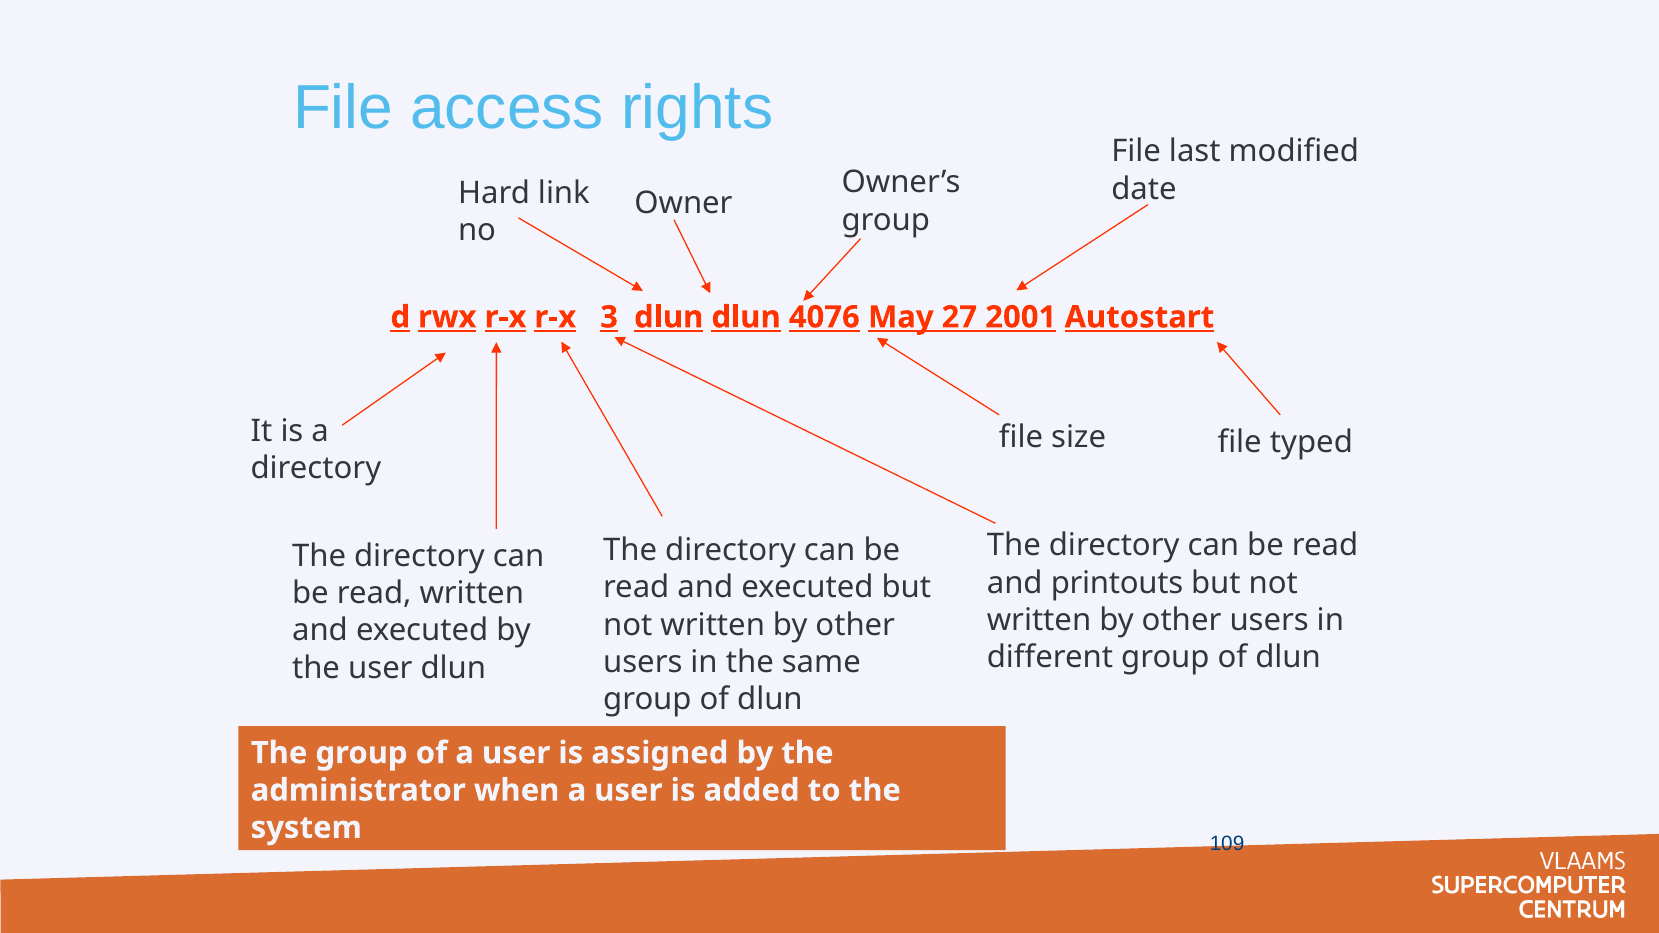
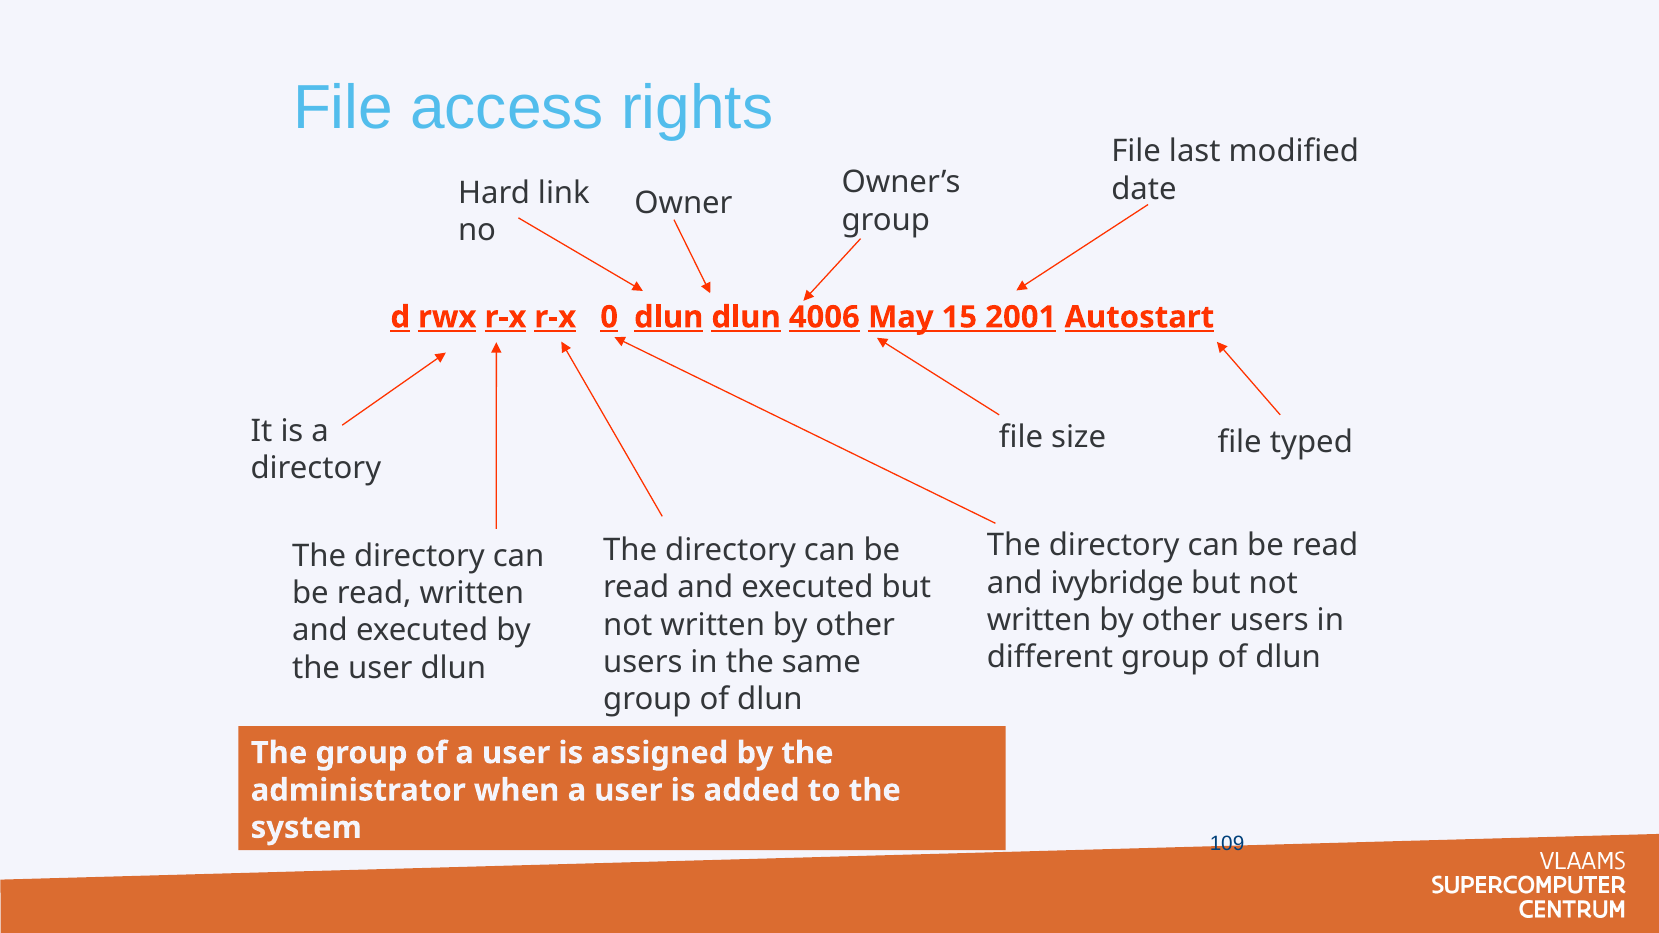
3: 3 -> 0 (609, 317)
4076: 4076 -> 4006 (824, 317)
27: 27 -> 15 (959, 317)
printouts: printouts -> ivybridge (1117, 583)
